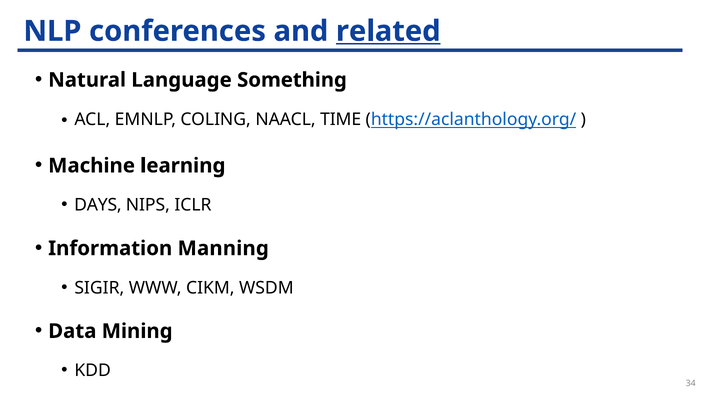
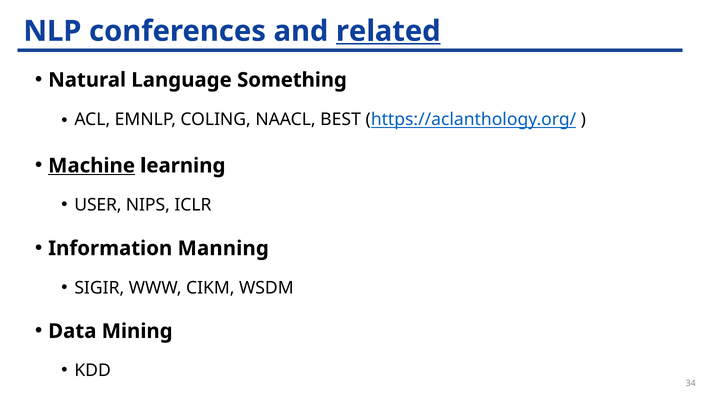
TIME: TIME -> BEST (341, 119)
Machine underline: none -> present (92, 166)
DAYS: DAYS -> USER (98, 205)
